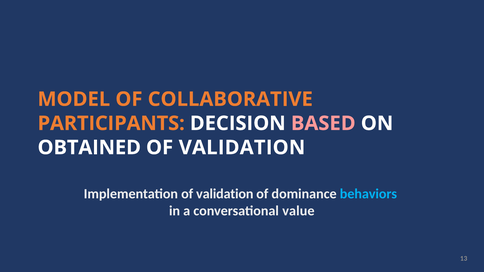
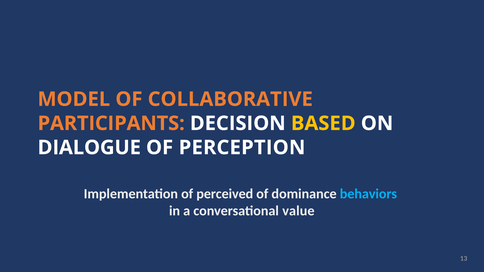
BASED colour: pink -> yellow (323, 123)
OBTAINED: OBTAINED -> DIALOGUE (89, 148)
VALIDATION: VALIDATION -> PERCEPTION (242, 148)
Implementation of validation: validation -> perceived (225, 194)
